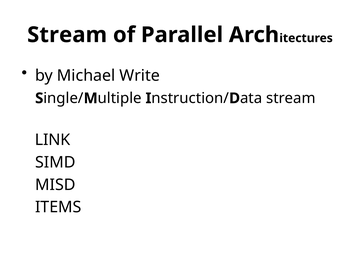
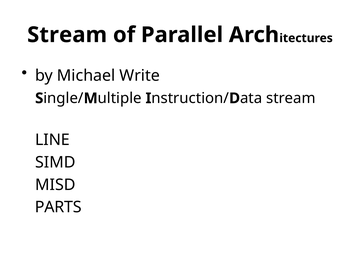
LINK: LINK -> LINE (52, 140)
ITEMS: ITEMS -> PARTS (58, 207)
